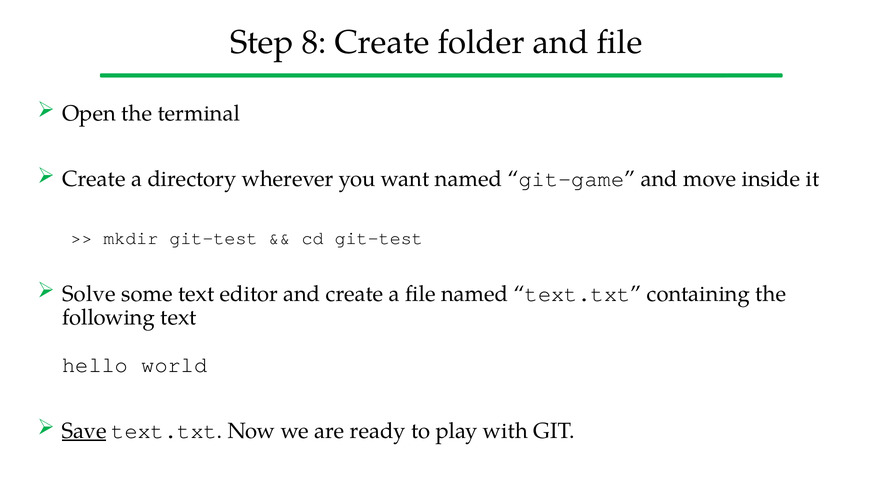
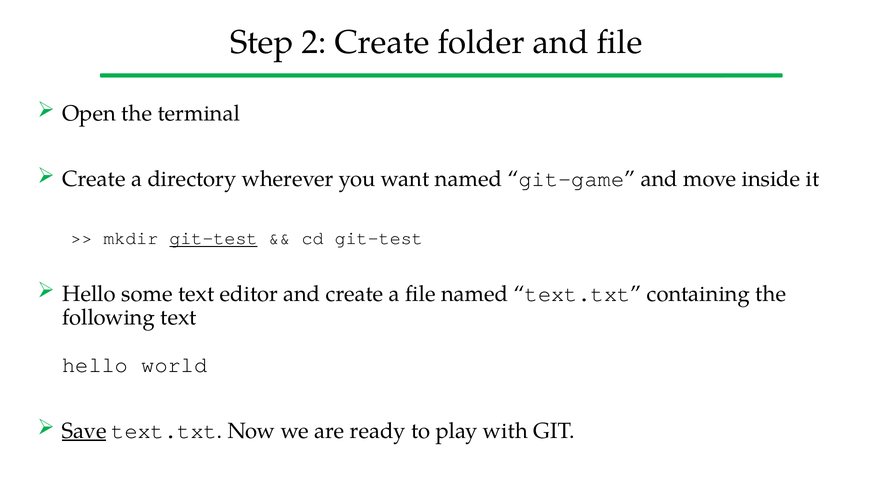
8: 8 -> 2 (314, 42)
git-test underline: none -> present (213, 238)
Solve: Solve -> Hello (89, 293)
